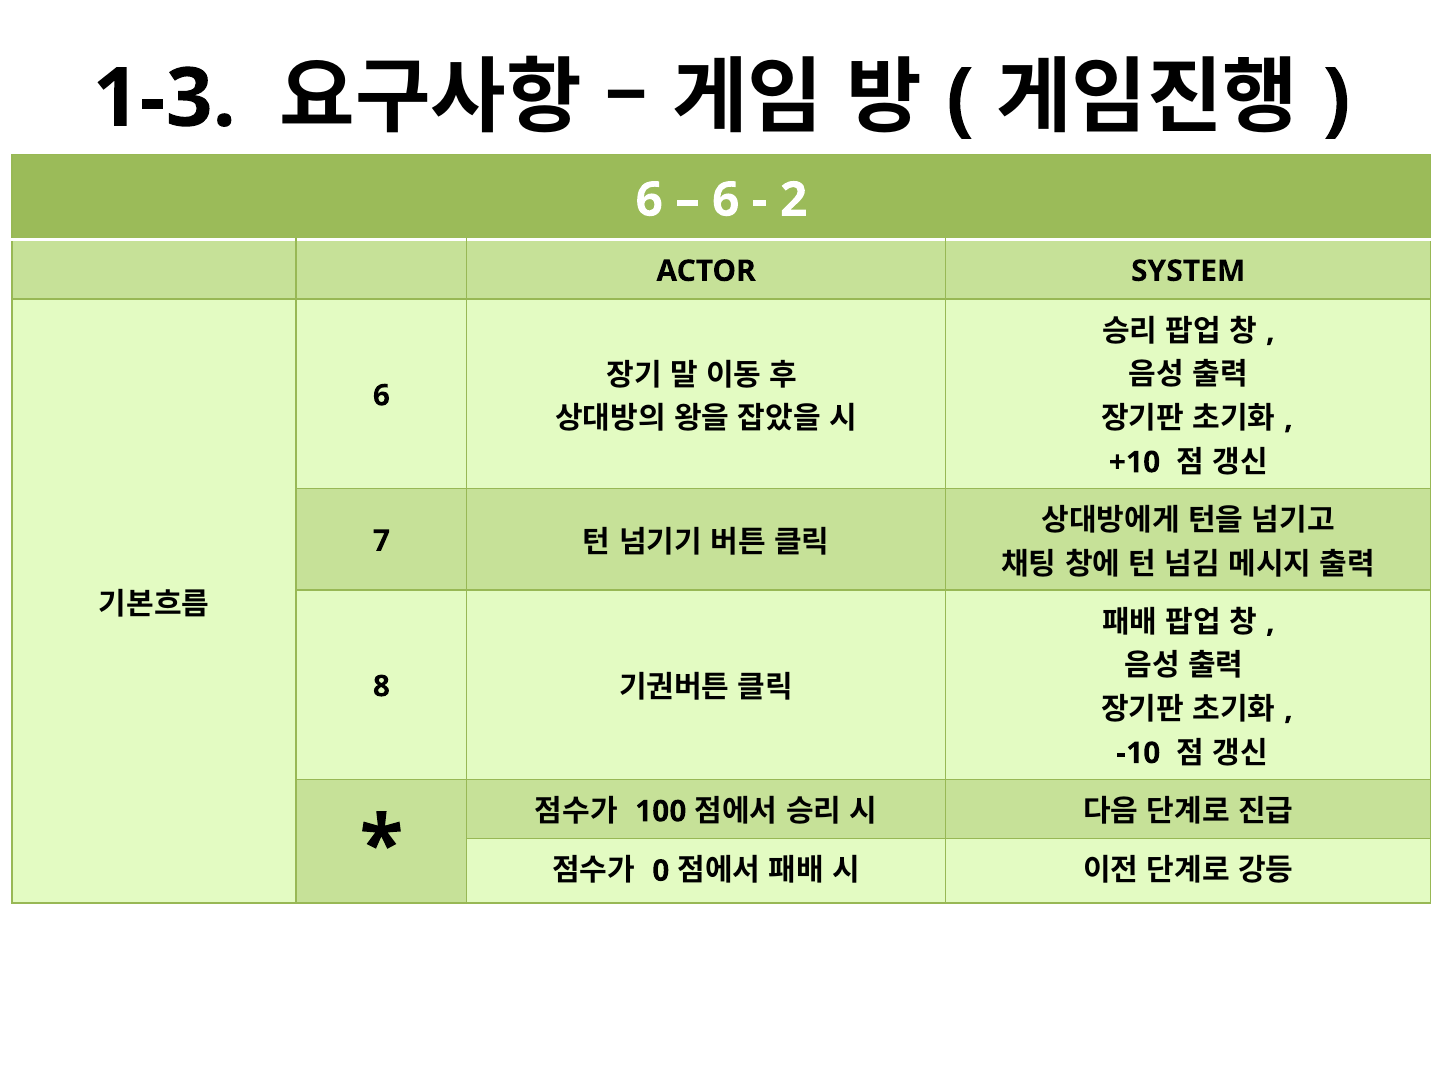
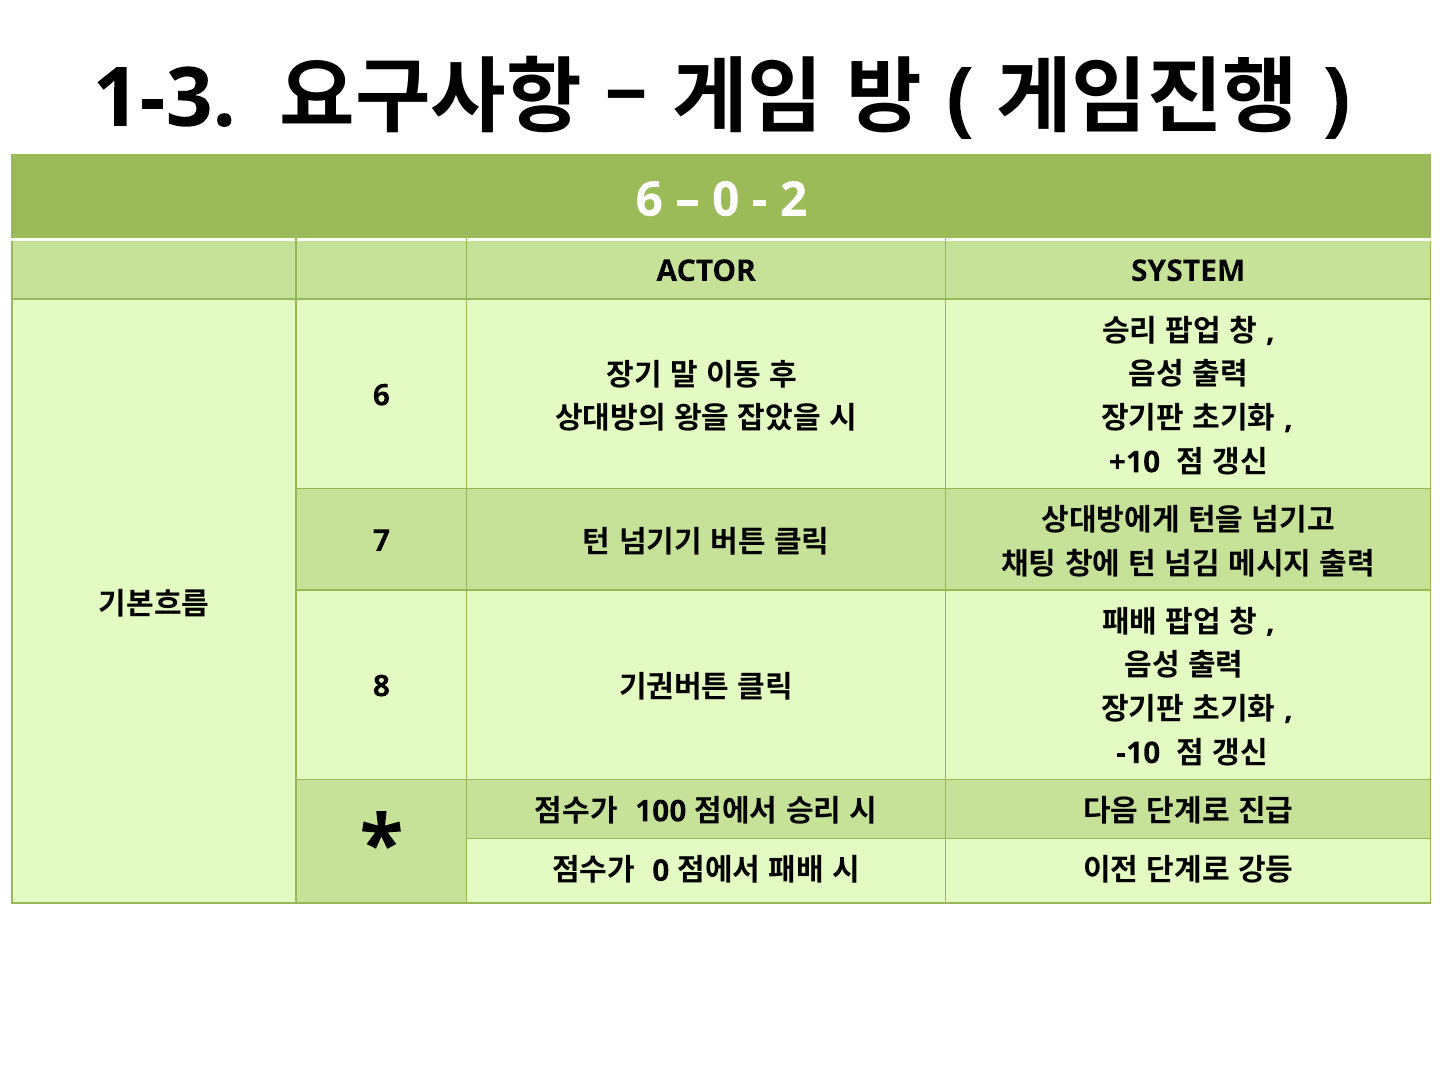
6: 6 -> 0 (726, 200)
